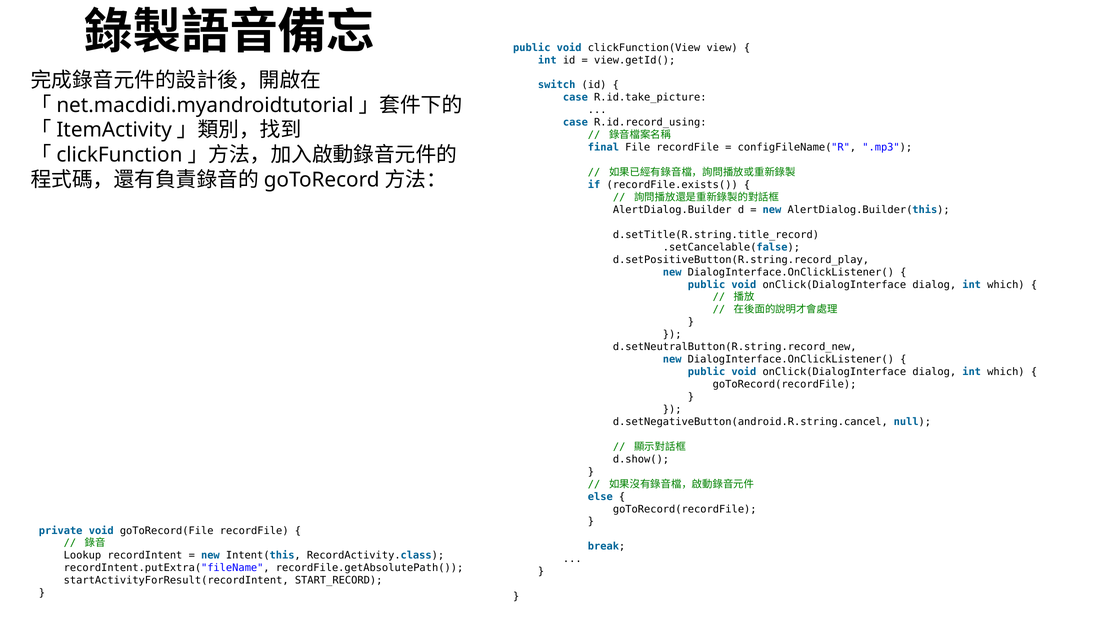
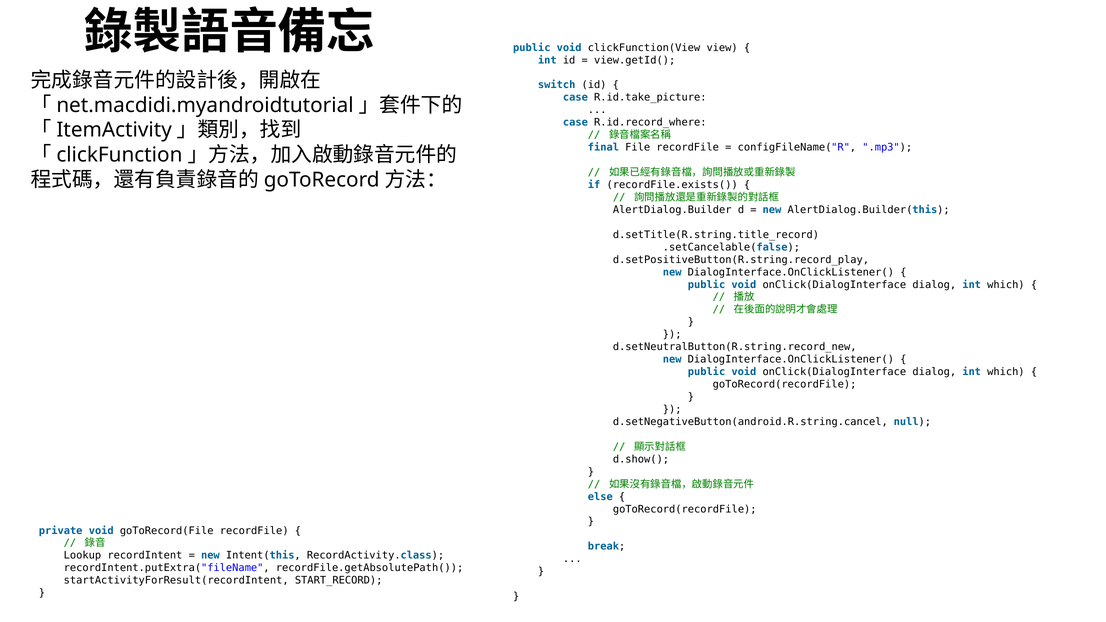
R.id.record_using: R.id.record_using -> R.id.record_where (650, 122)
